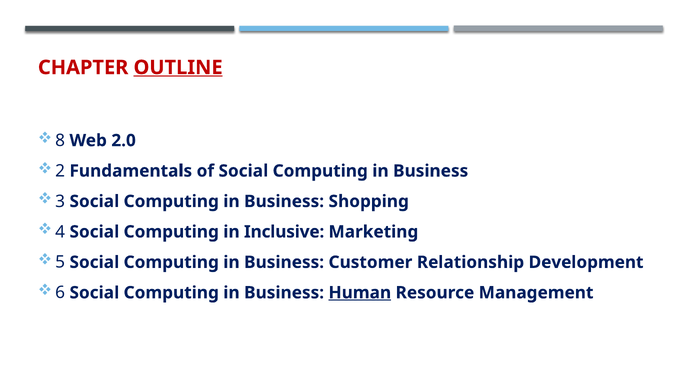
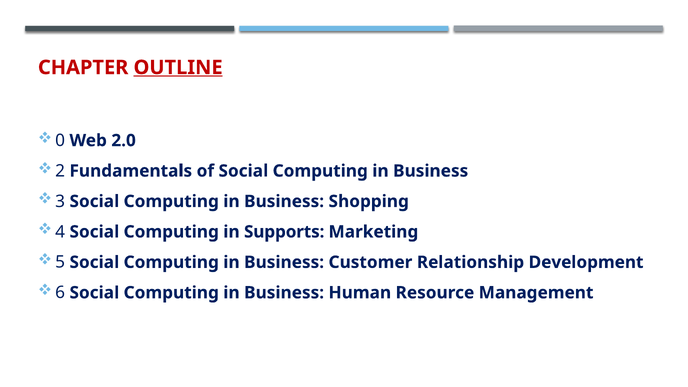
8: 8 -> 0 (60, 141)
Inclusive: Inclusive -> Supports (284, 232)
Human underline: present -> none (360, 293)
